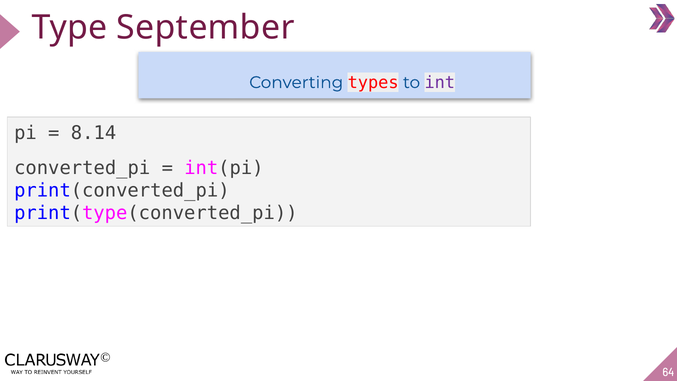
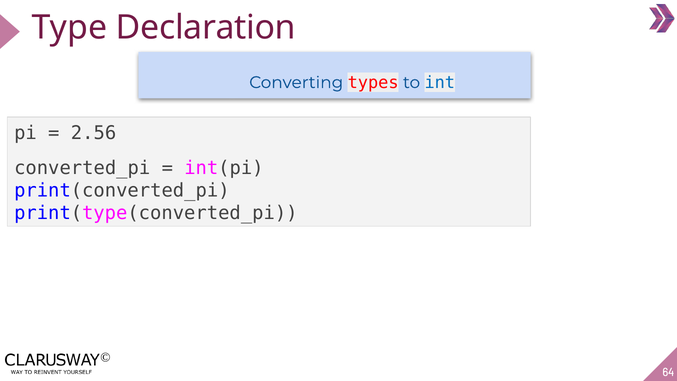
September: September -> Declaration (206, 28)
int colour: purple -> blue (440, 82)
8.14: 8.14 -> 2.56 (94, 133)
